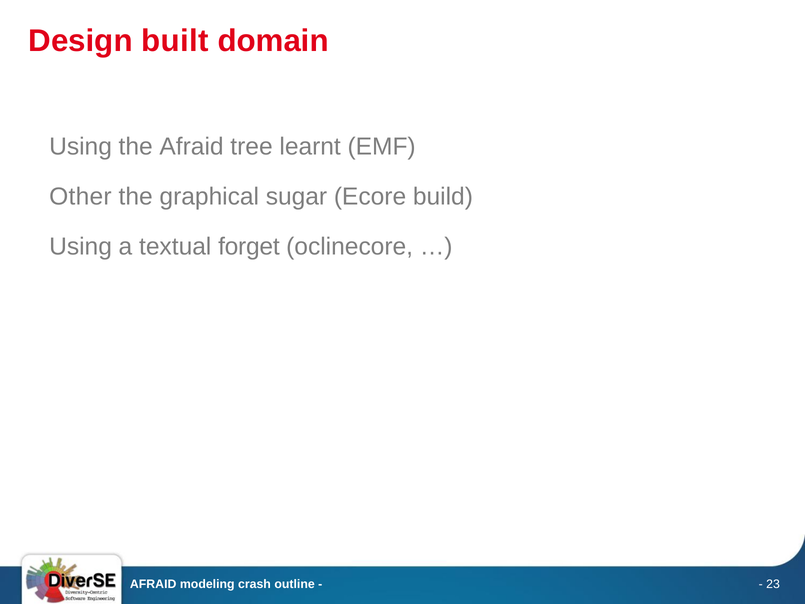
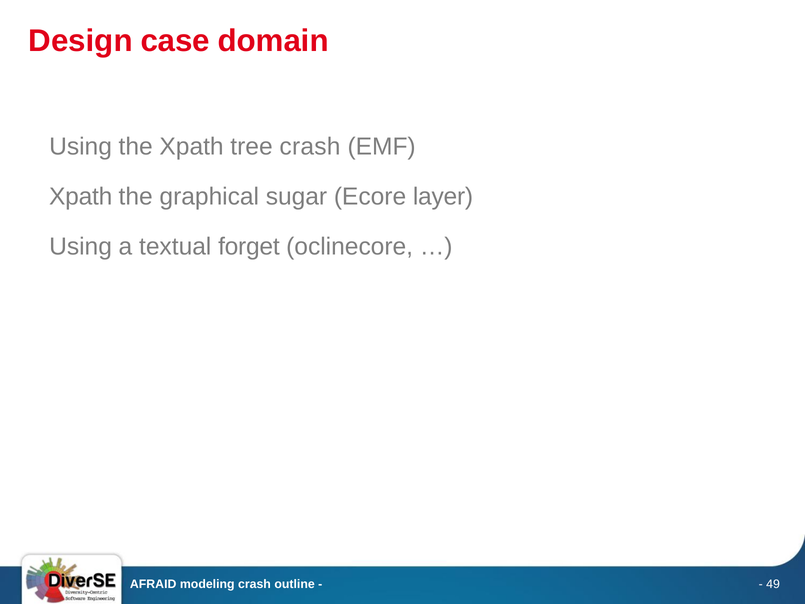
built: built -> case (175, 41)
the Afraid: Afraid -> Xpath (192, 146)
tree learnt: learnt -> crash (310, 146)
Other: Other -> Xpath (81, 197)
build: build -> layer (443, 197)
23: 23 -> 49 (773, 584)
